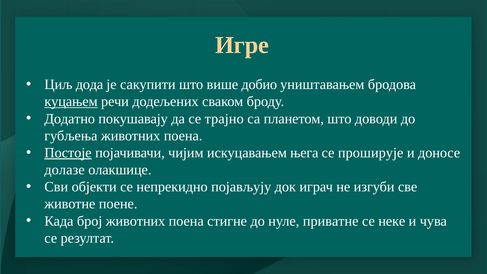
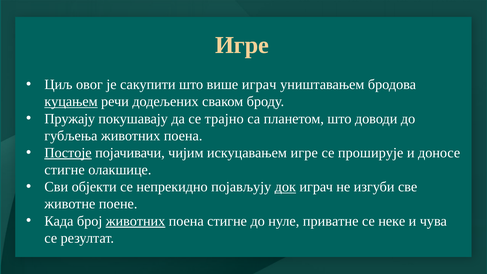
дода: дода -> овог (89, 85)
више добио: добио -> играч (259, 85)
Додатно: Додатно -> Пружају (70, 119)
искуцавањем њега: њега -> игре (304, 153)
долазе: долазе -> стигне (65, 170)
док underline: none -> present (285, 187)
животних underline: none -> present (136, 221)
